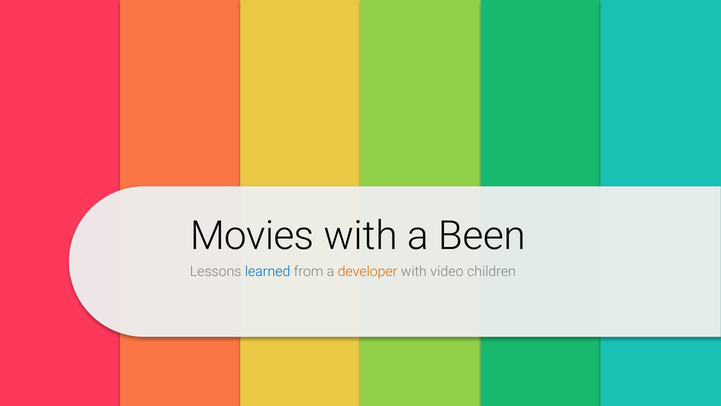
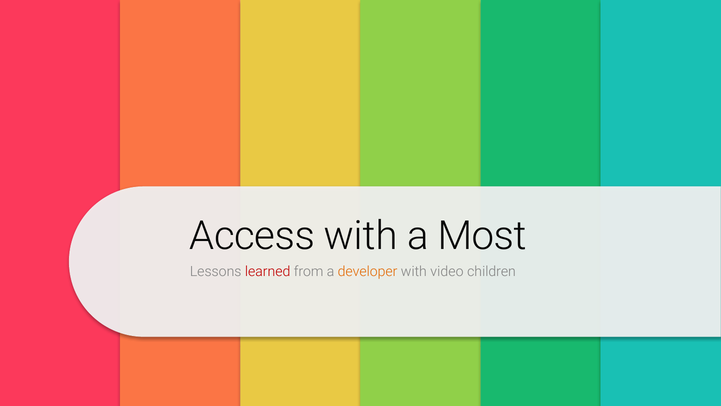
Movies: Movies -> Access (252, 236)
Been: Been -> Most (482, 236)
learned colour: blue -> red (268, 272)
